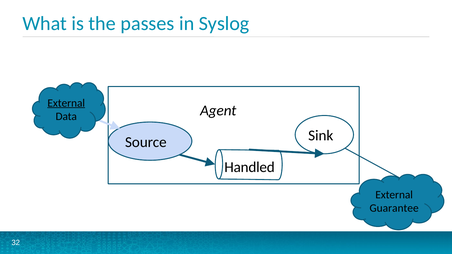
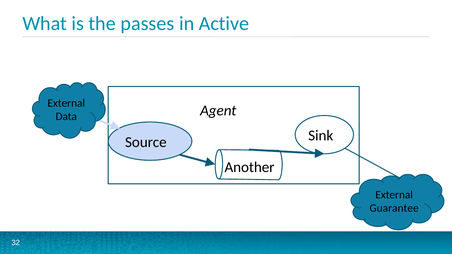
Syslog: Syslog -> Active (224, 24)
External underline: present -> none (66, 103)
Handled: Handled -> Another (249, 167)
